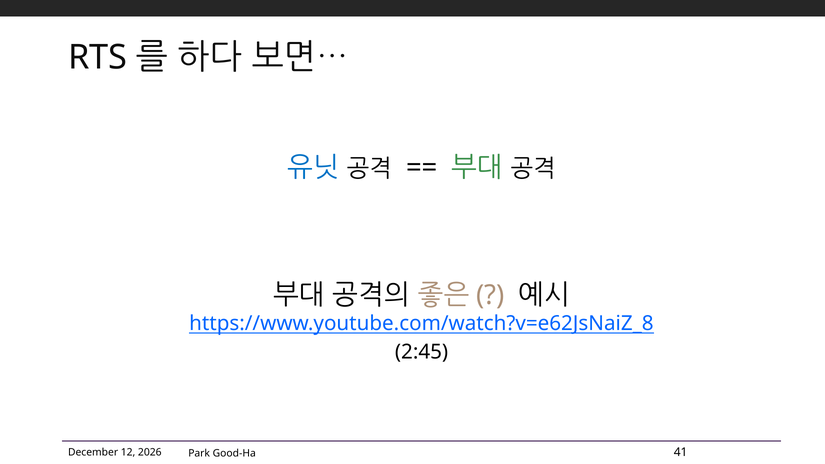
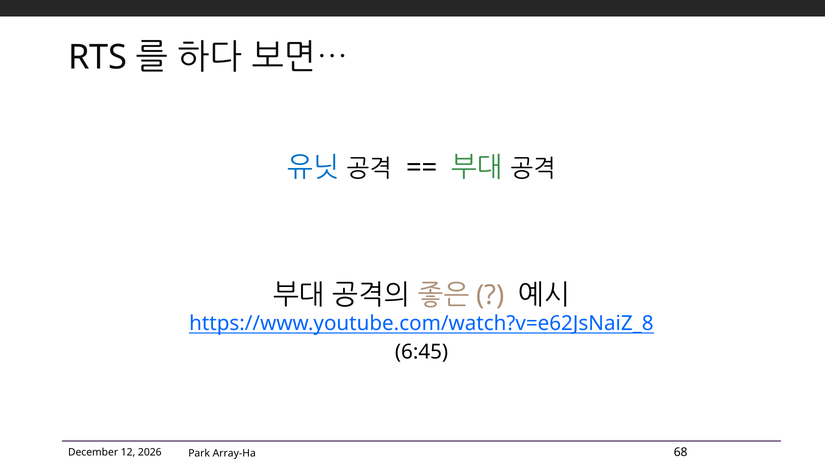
2:45: 2:45 -> 6:45 (422, 352)
41: 41 -> 68 (681, 452)
Good-Ha: Good-Ha -> Array-Ha (234, 453)
